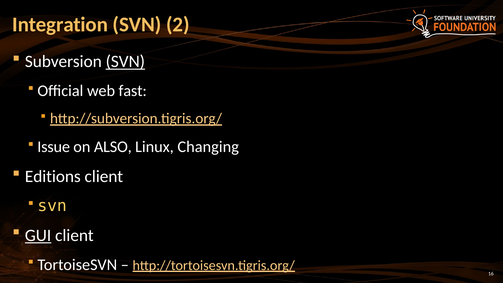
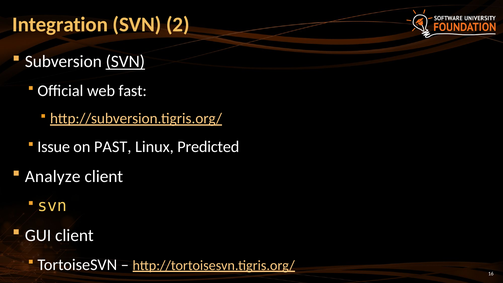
ALSO: ALSO -> PAST (113, 147)
Changing: Changing -> Predicted (208, 147)
Editions: Editions -> Analyze (53, 177)
GUI underline: present -> none (38, 235)
